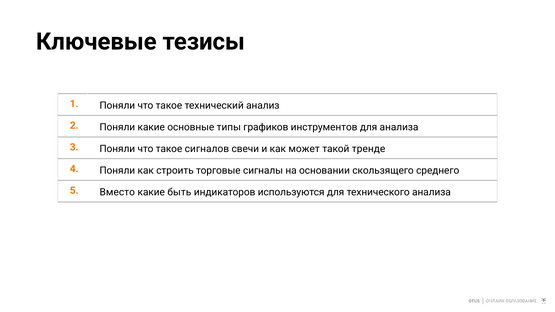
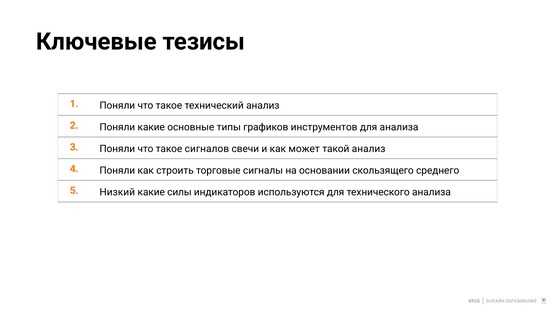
такой тренде: тренде -> анализ (369, 149)
Вместо: Вместо -> Низкий (117, 192)
быть: быть -> силы (179, 192)
